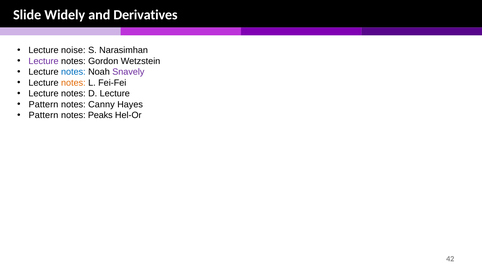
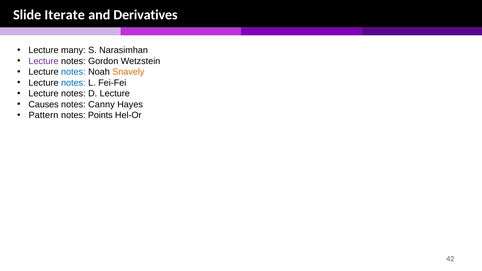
Widely: Widely -> Iterate (65, 15)
noise: noise -> many (73, 50)
Snavely colour: purple -> orange (128, 72)
notes colour: orange -> blue (73, 83)
Pattern: Pattern -> Causes (44, 104)
Peaks: Peaks -> Points (100, 115)
